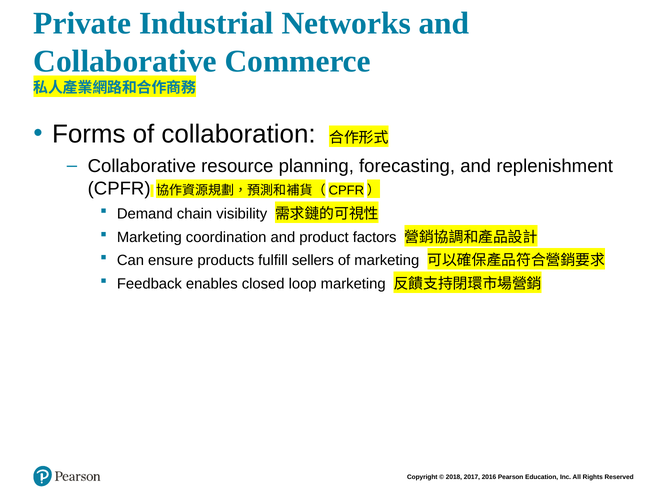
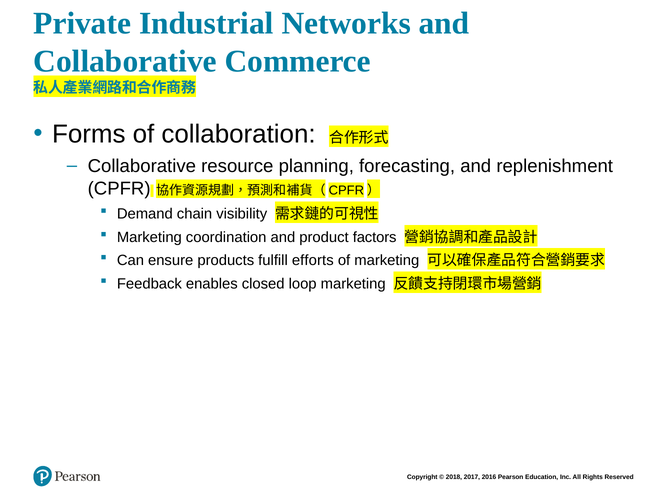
sellers: sellers -> efforts (313, 260)
